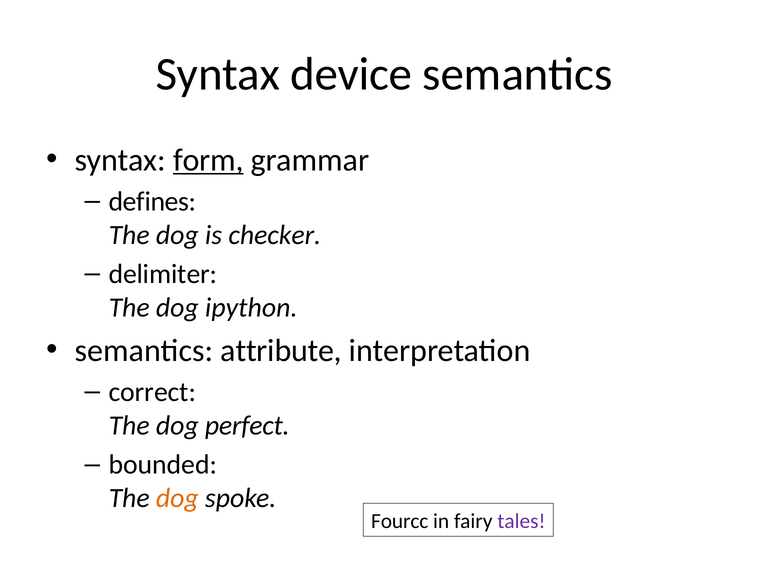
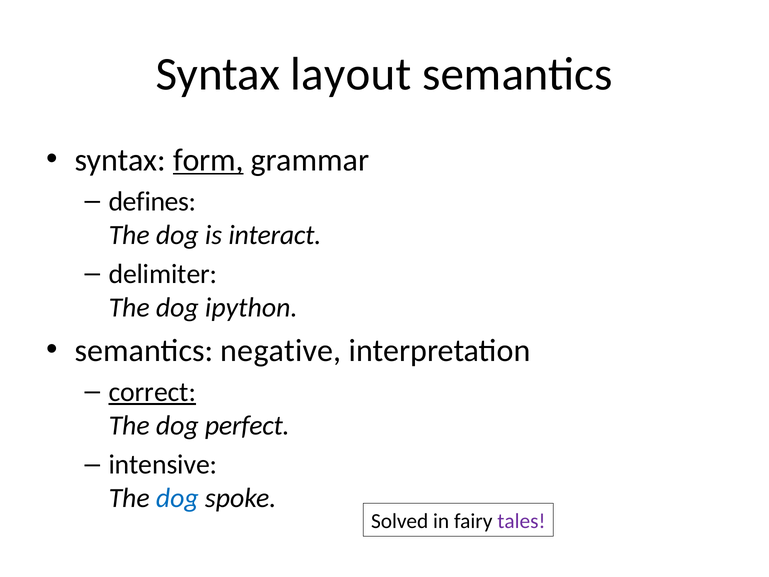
device: device -> layout (351, 74)
checker: checker -> interact (275, 235)
attribute: attribute -> negative (281, 350)
correct underline: none -> present (152, 392)
bounded: bounded -> intensive (163, 465)
dog colour: orange -> blue (177, 498)
Fourcc: Fourcc -> Solved (400, 521)
